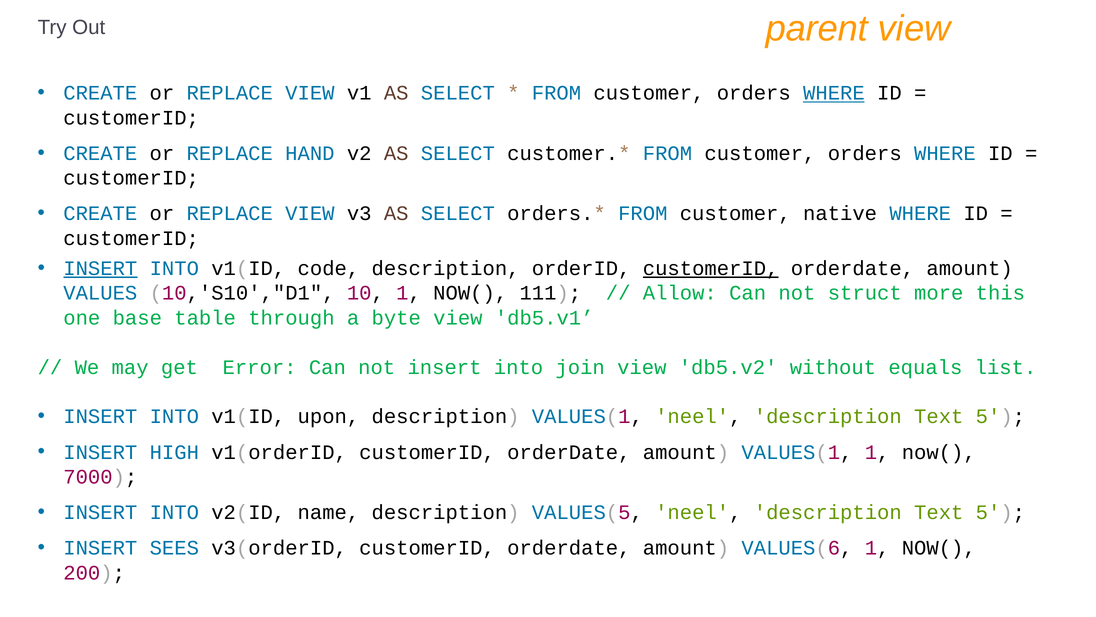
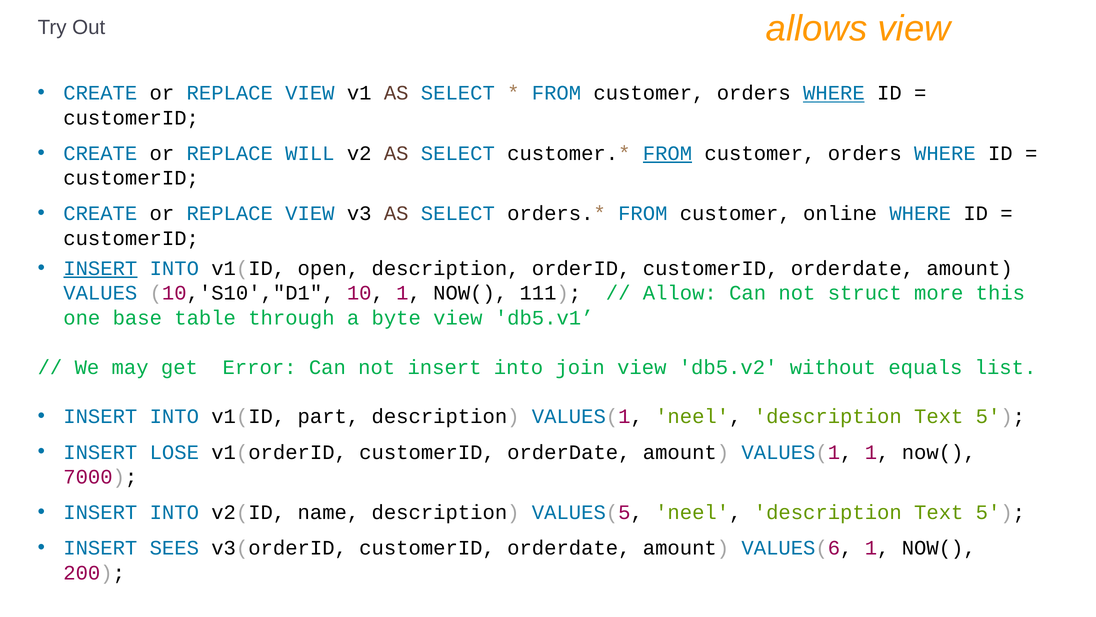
parent: parent -> allows (817, 29)
HAND: HAND -> WILL (310, 153)
FROM underline: none -> present (667, 153)
native: native -> online (840, 214)
code: code -> open (328, 268)
customerID underline: present -> none (711, 268)
upon: upon -> part (328, 416)
HIGH: HIGH -> LOSE (174, 452)
